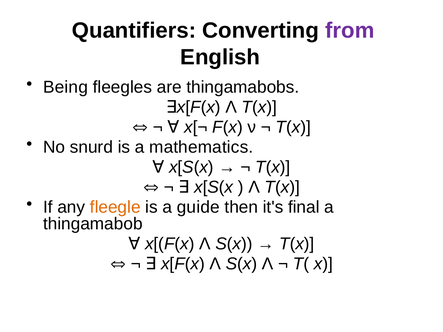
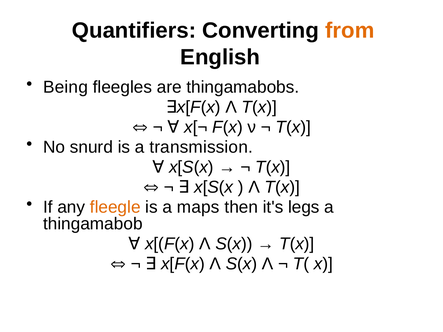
from colour: purple -> orange (350, 31)
mathematics: mathematics -> transmission (201, 147)
guide: guide -> maps (198, 207)
final: final -> legs (304, 207)
